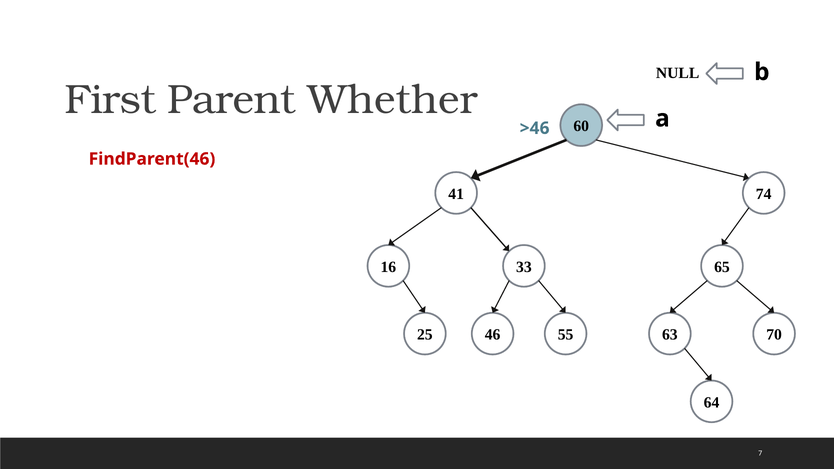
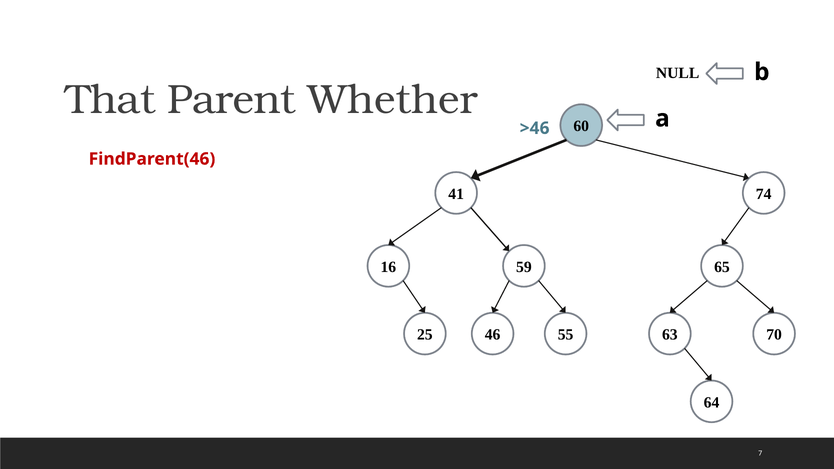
First: First -> That (111, 100)
33: 33 -> 59 (524, 267)
